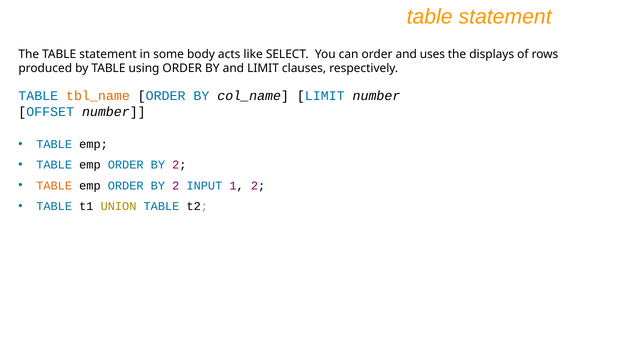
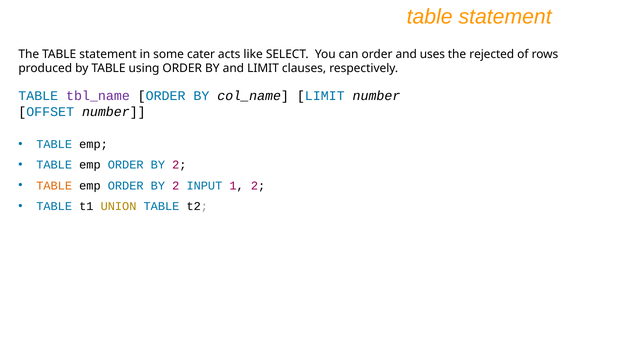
body: body -> cater (201, 54)
displays: displays -> rejected (492, 54)
tbl_name colour: orange -> purple (98, 96)
